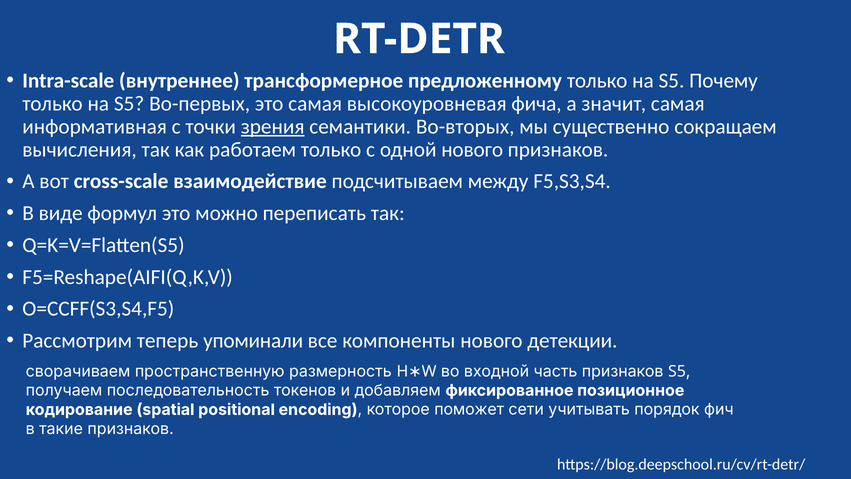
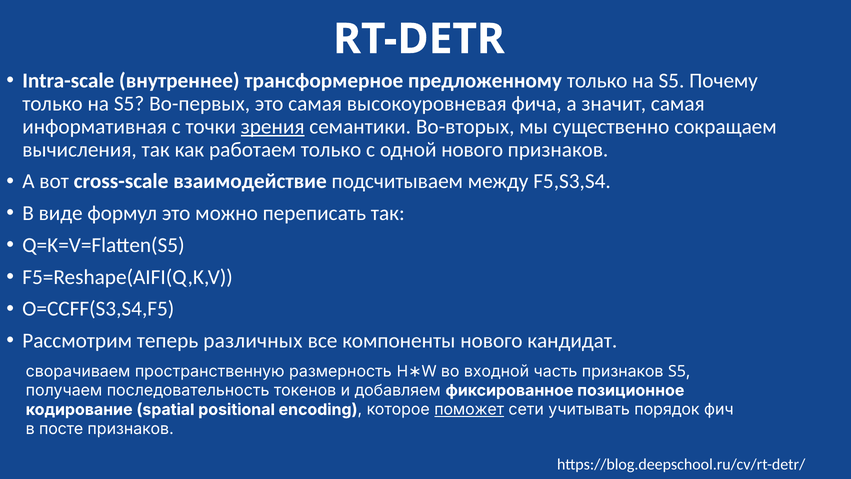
упоминали: упоминали -> различных (253, 341)
детекции: детекции -> кандидат (572, 341)
поможет underline: none -> present (469, 409)
такие: такие -> посте (61, 428)
